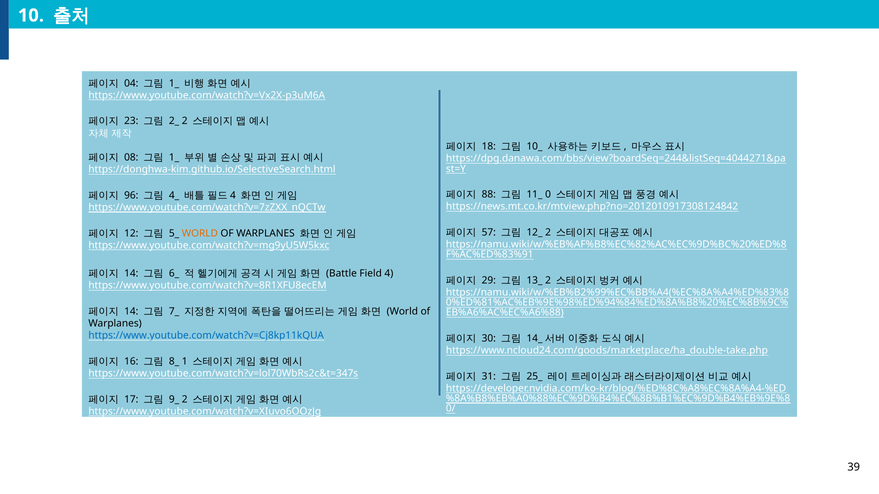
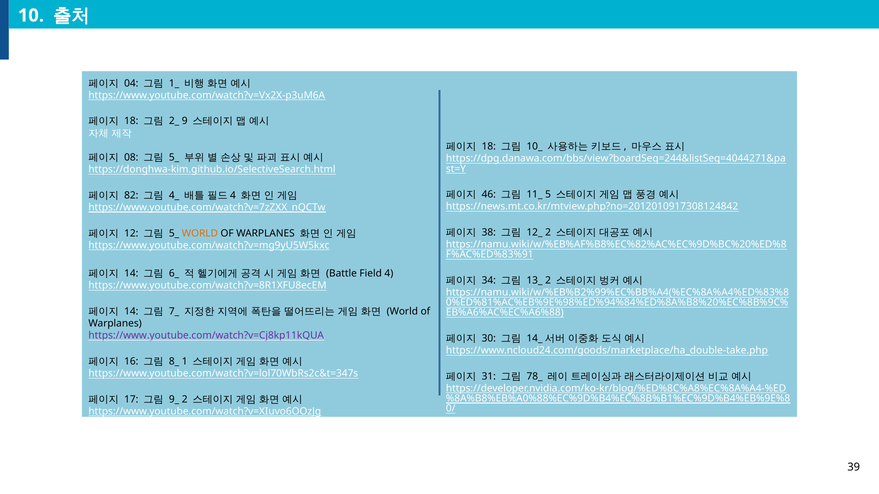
23: 23 -> 18 (131, 121)
2_ 2: 2 -> 9 (185, 121)
1_: 1_ -> 5_ (174, 158)
88: 88 -> 46 (489, 195)
0: 0 -> 5 (548, 195)
96: 96 -> 82 (131, 195)
57: 57 -> 38 (489, 233)
29: 29 -> 34 (489, 281)
https://www.youtube.com/watch?v=Cj8kp11kQUA colour: blue -> purple (206, 336)
25_: 25_ -> 78_ (535, 377)
